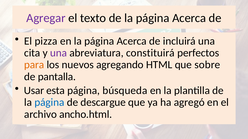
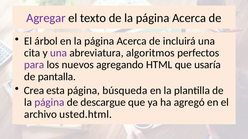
pizza: pizza -> árbol (46, 41)
constituirá: constituirá -> algoritmos (150, 53)
para colour: orange -> purple (34, 65)
sobre: sobre -> usaría (208, 65)
Usar: Usar -> Crea (34, 91)
página colour: blue -> purple (49, 103)
ancho.html: ancho.html -> usted.html (86, 115)
